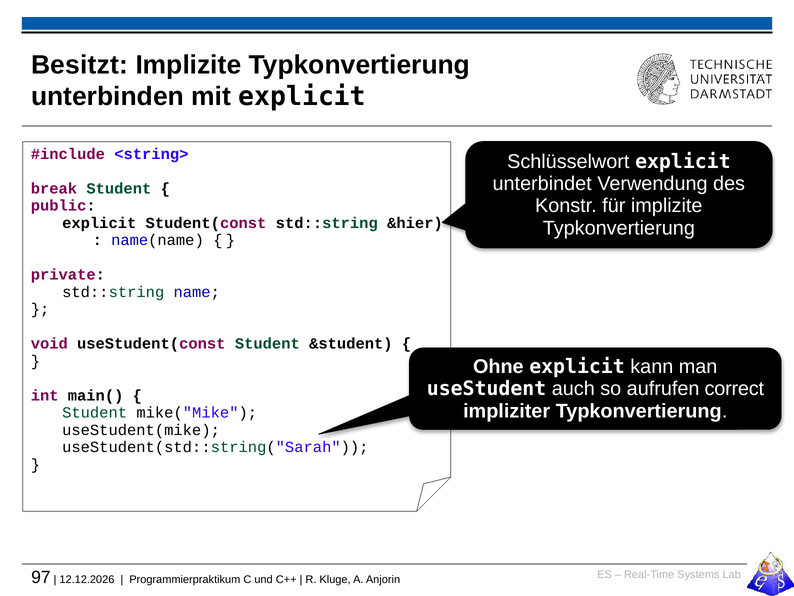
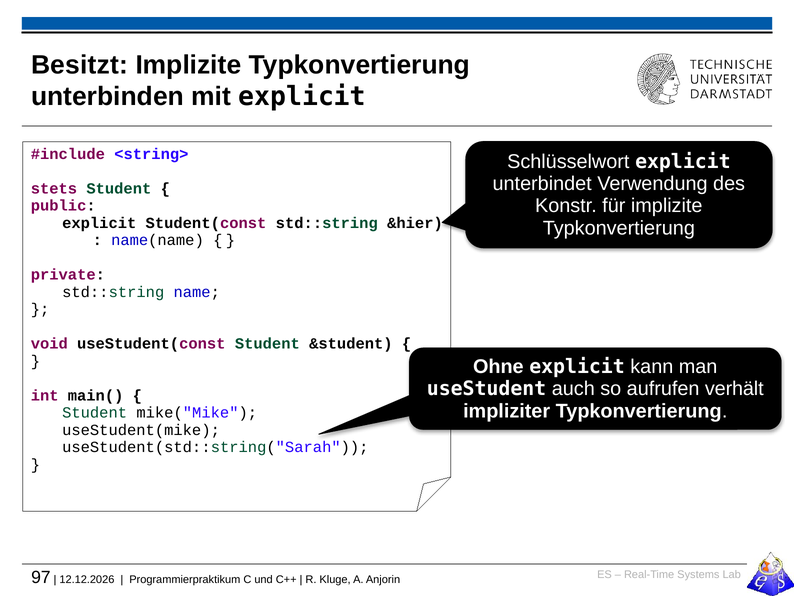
break: break -> stets (54, 188)
correct: correct -> verhält (734, 388)
